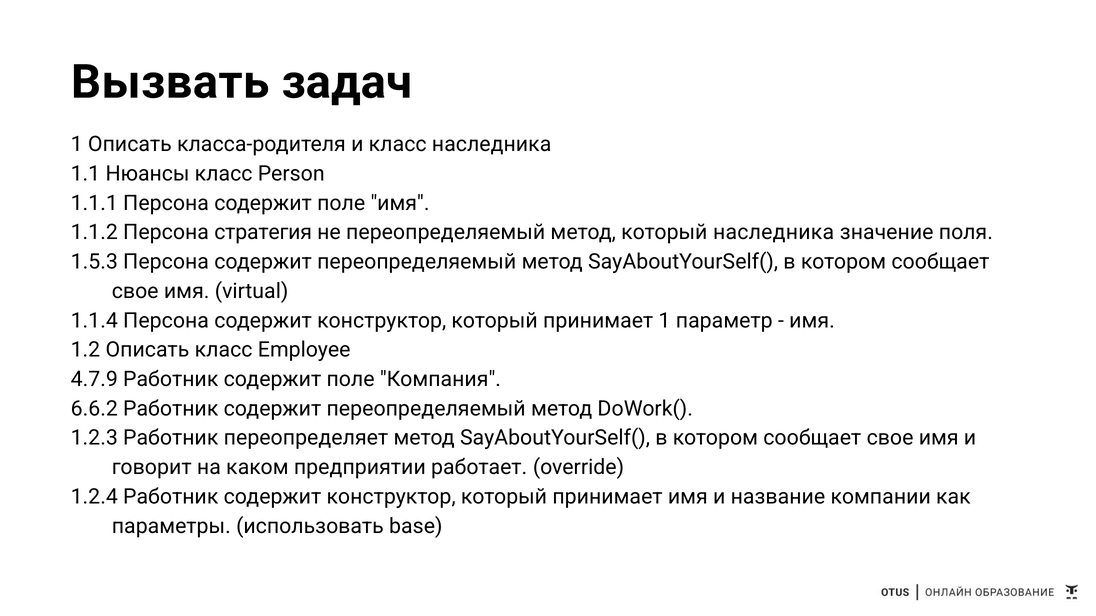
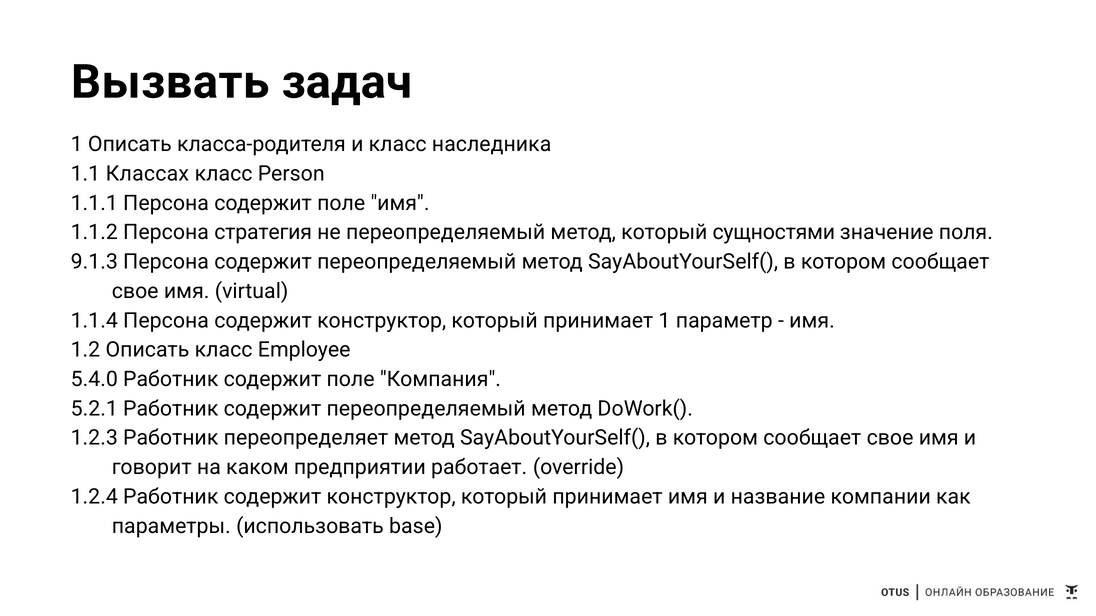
Нюансы: Нюансы -> Классах (147, 174)
который наследника: наследника -> сущностями (774, 233)
1.5.3: 1.5.3 -> 9.1.3 (94, 262)
4.7.9: 4.7.9 -> 5.4.0 (94, 380)
6.6.2: 6.6.2 -> 5.2.1 (94, 409)
